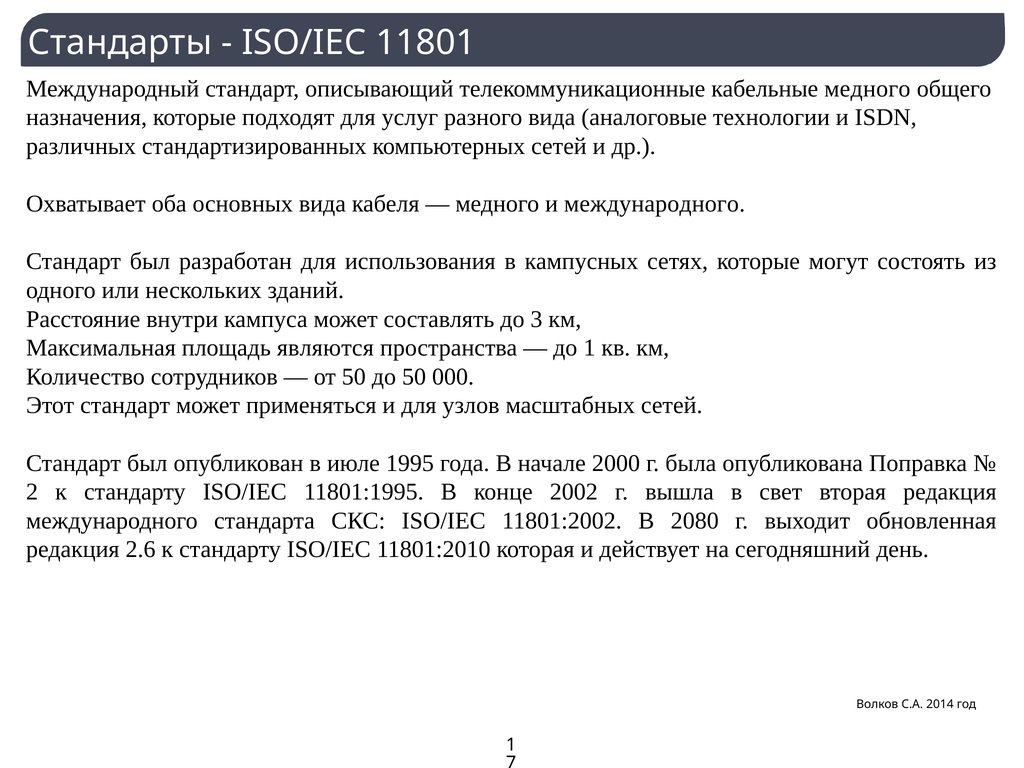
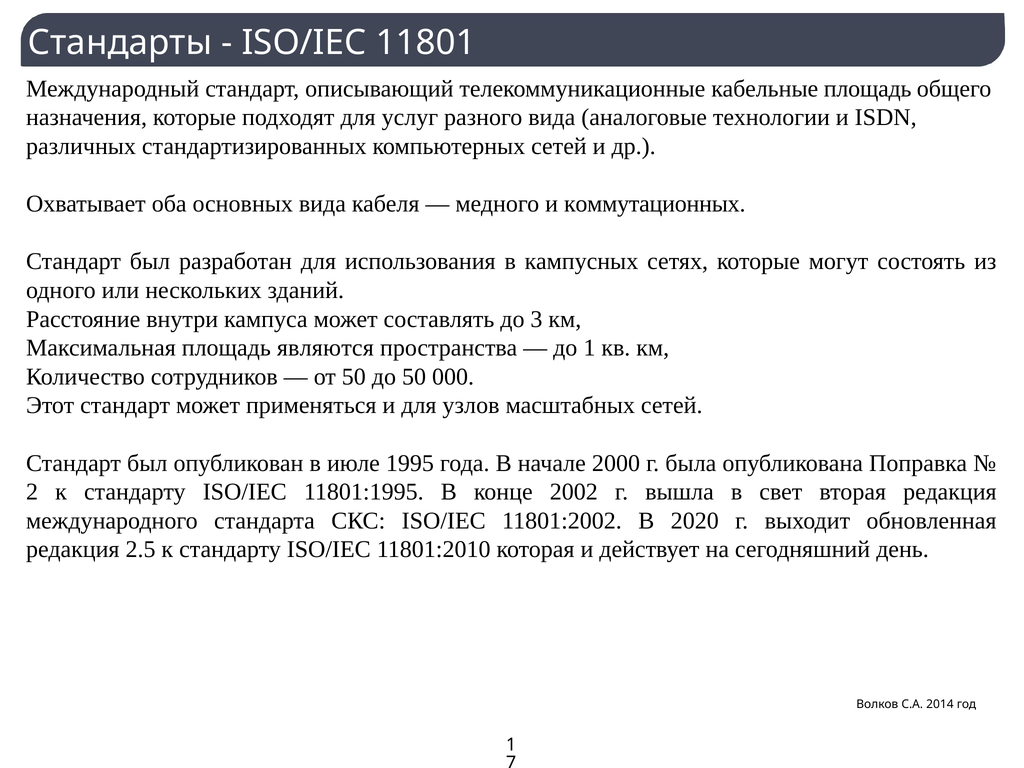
кабельные медного: медного -> площадь (868, 89)
и международного: международного -> коммутационных (655, 204)
2080: 2080 -> 2020 (695, 521)
2.6: 2.6 -> 2.5 (141, 550)
